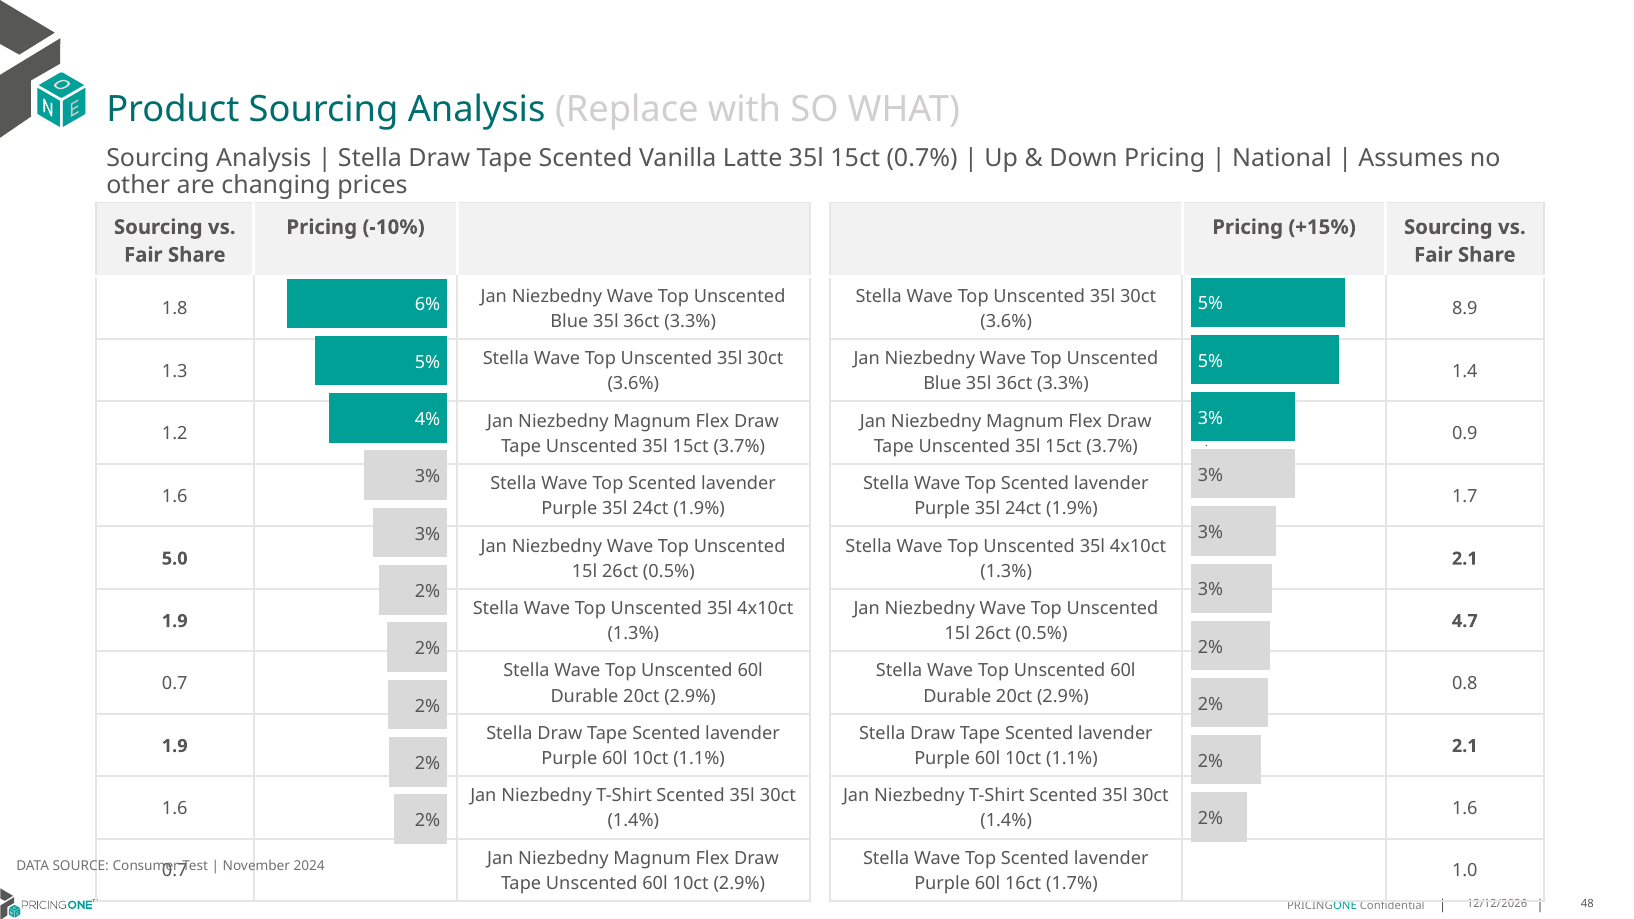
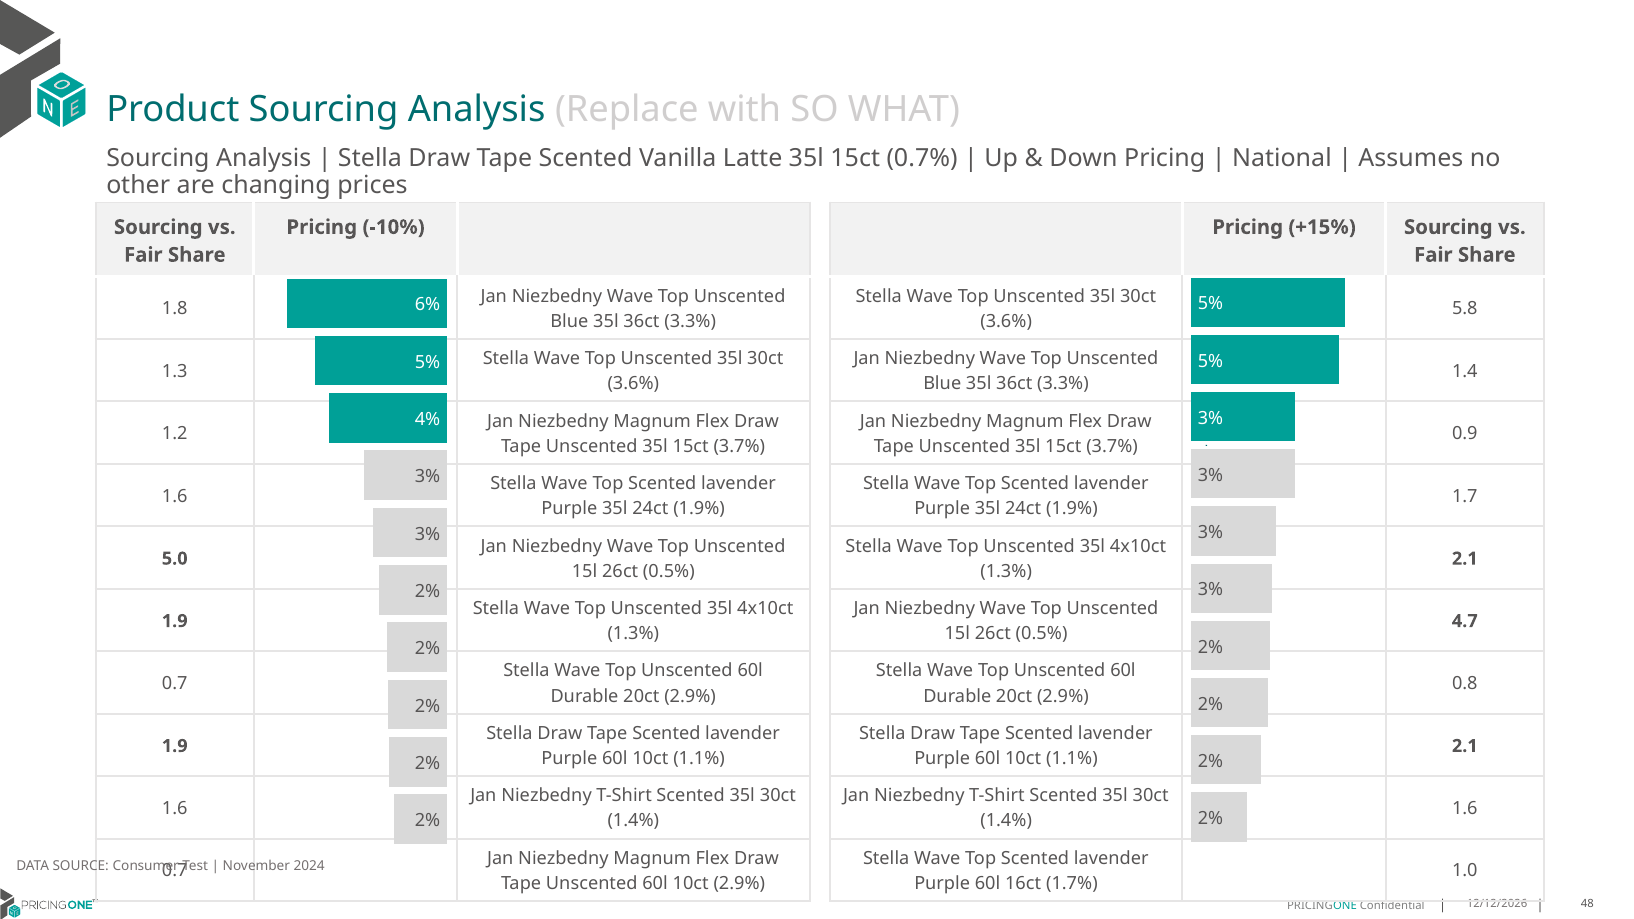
8.9: 8.9 -> 5.8 (1465, 309)
